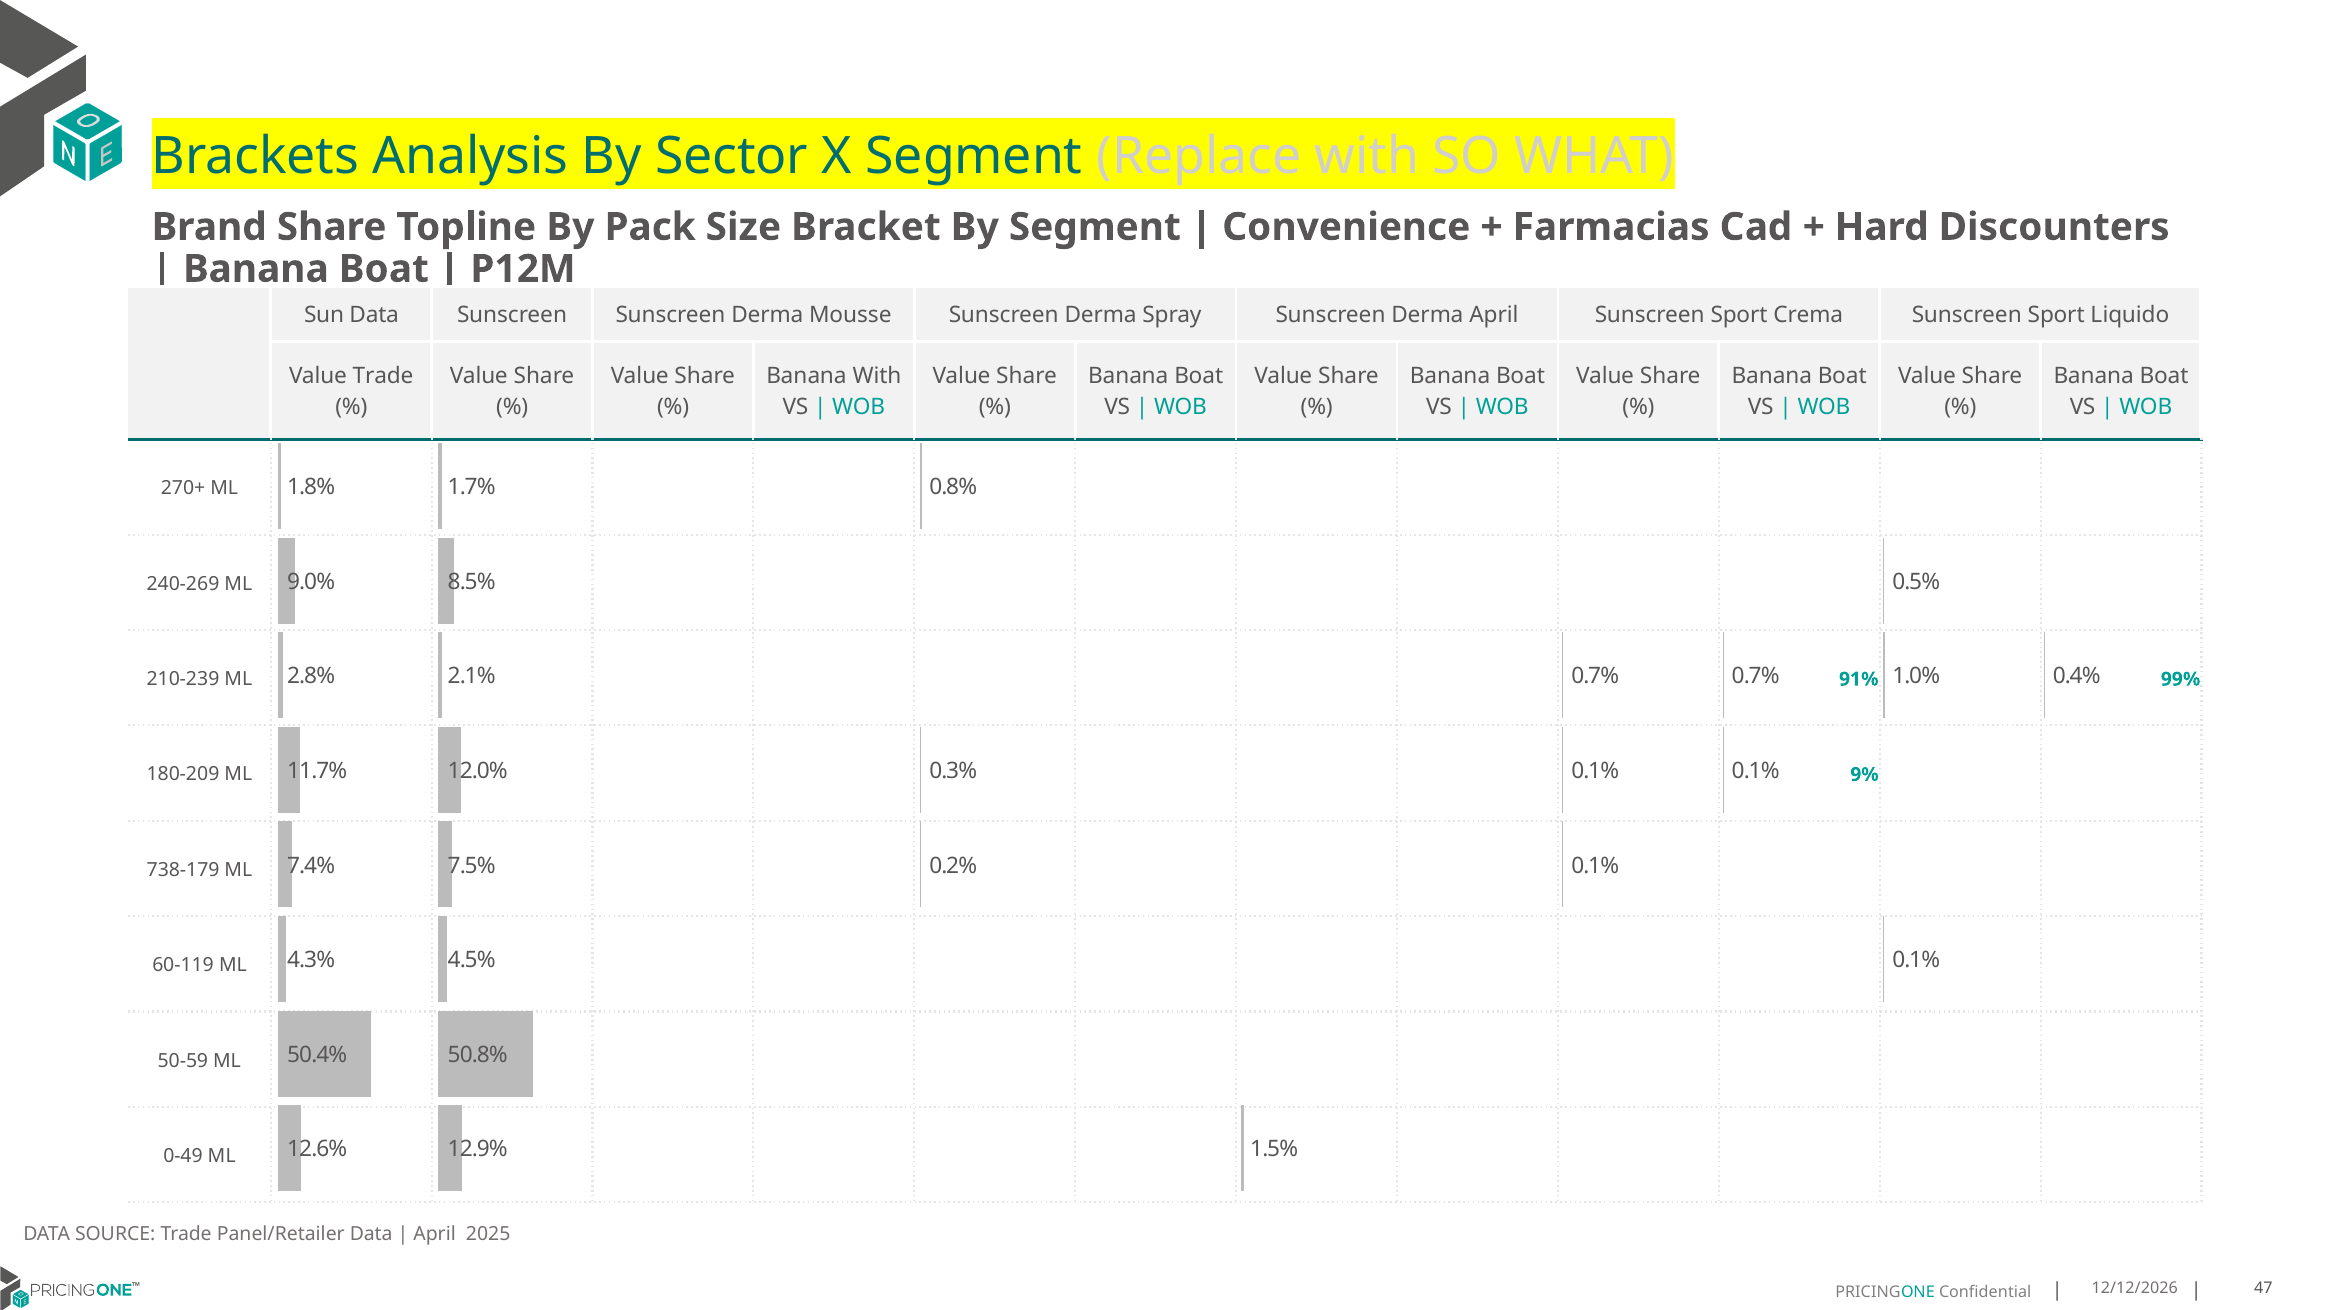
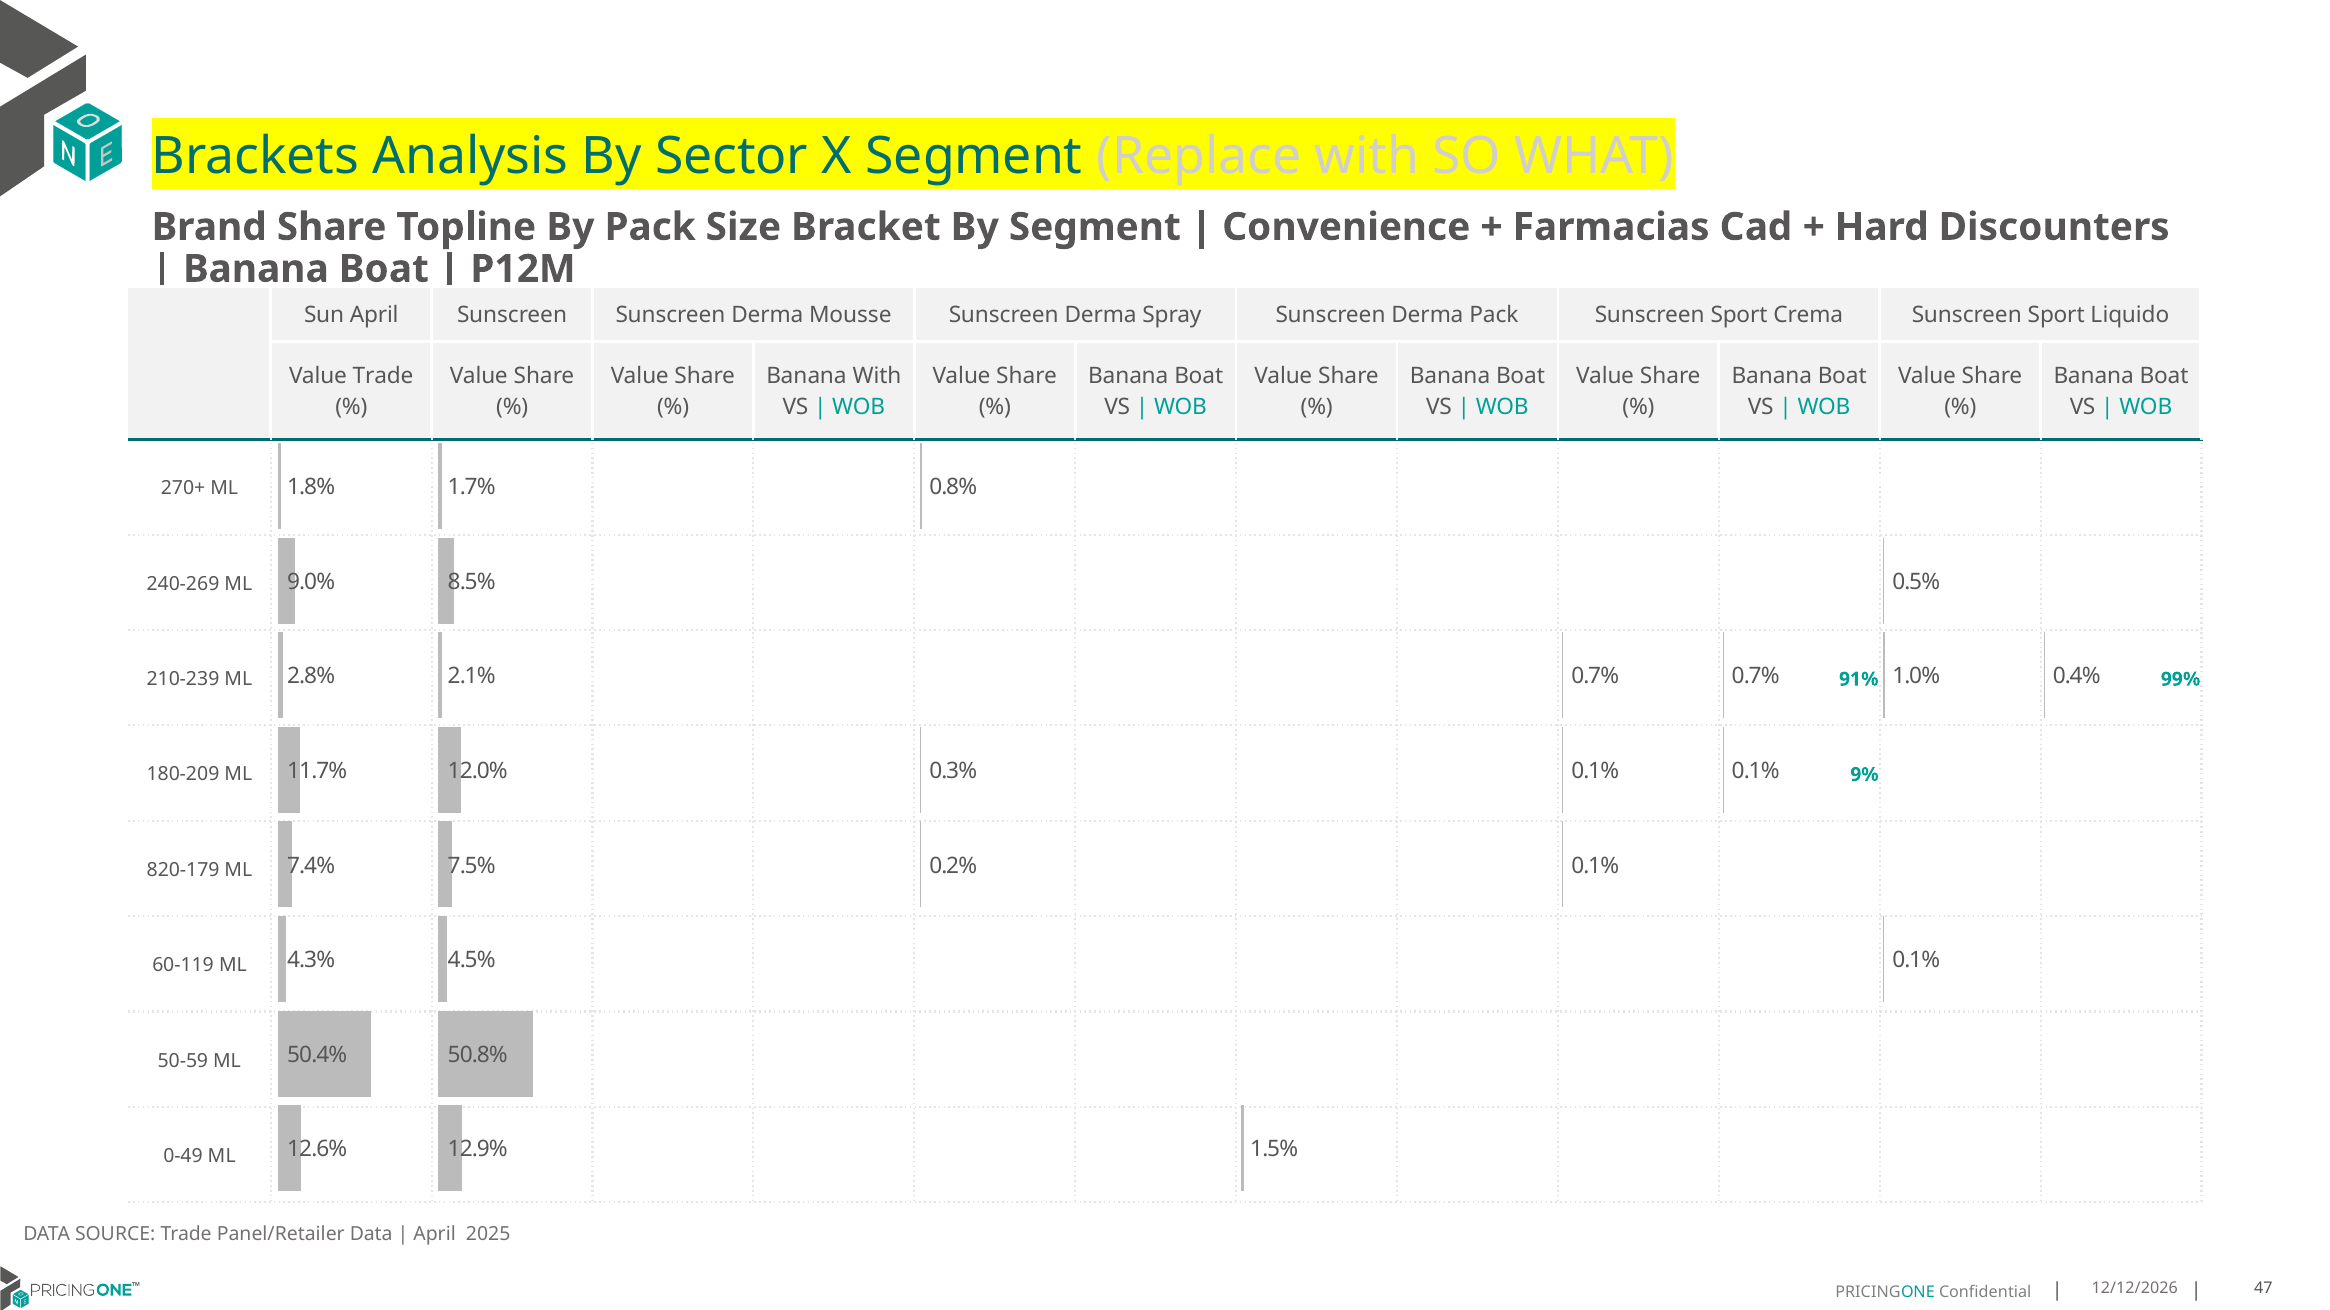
Sun Data: Data -> April (374, 315)
Derma April: April -> Pack (1494, 315)
738-179: 738-179 -> 820-179 (183, 870)
